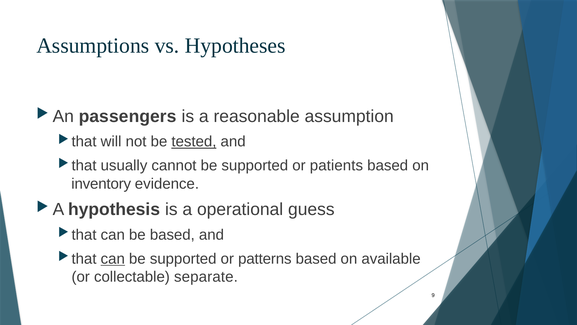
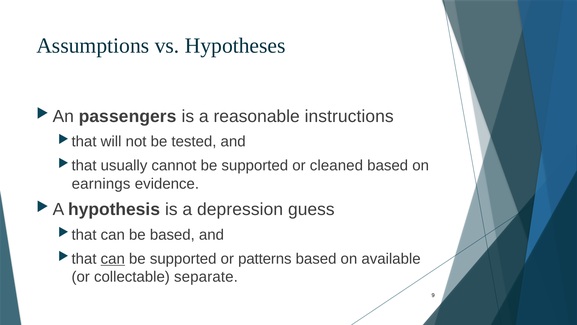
assumption: assumption -> instructions (349, 116)
tested underline: present -> none (194, 141)
patients: patients -> cleaned (336, 165)
inventory: inventory -> earnings (101, 183)
operational: operational -> depression (240, 209)
